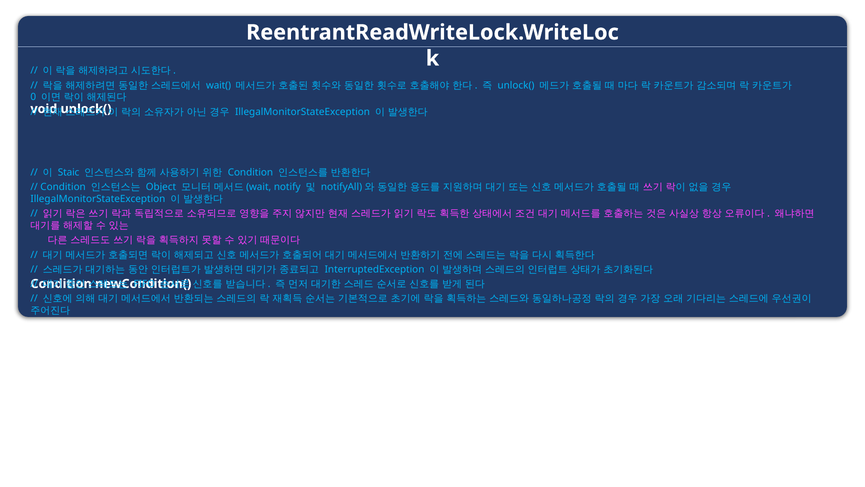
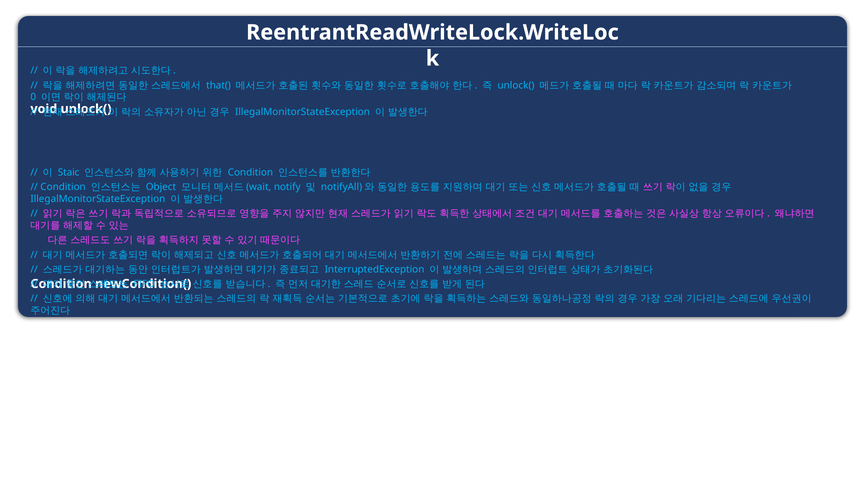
wait(: wait( -> that( (219, 85)
